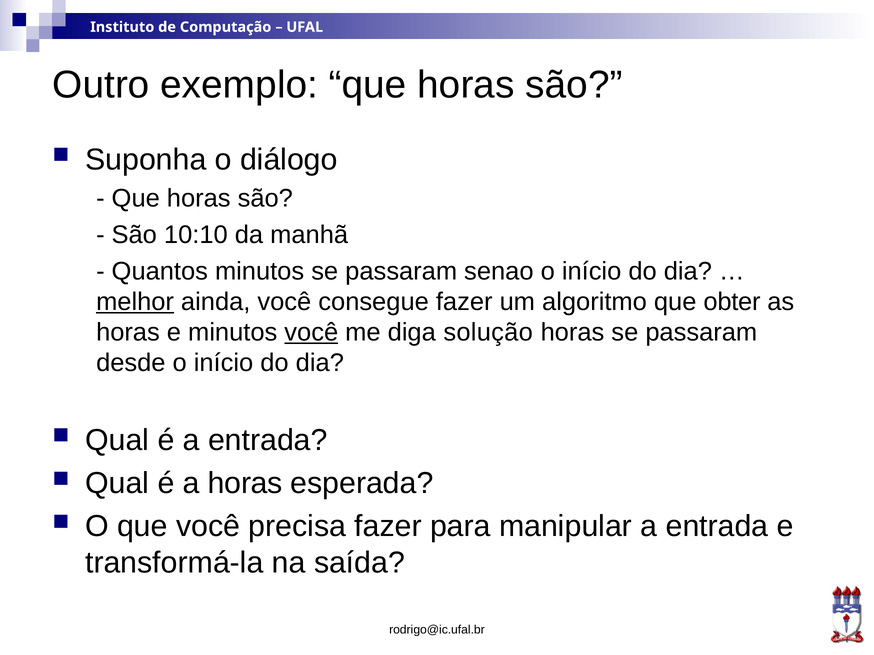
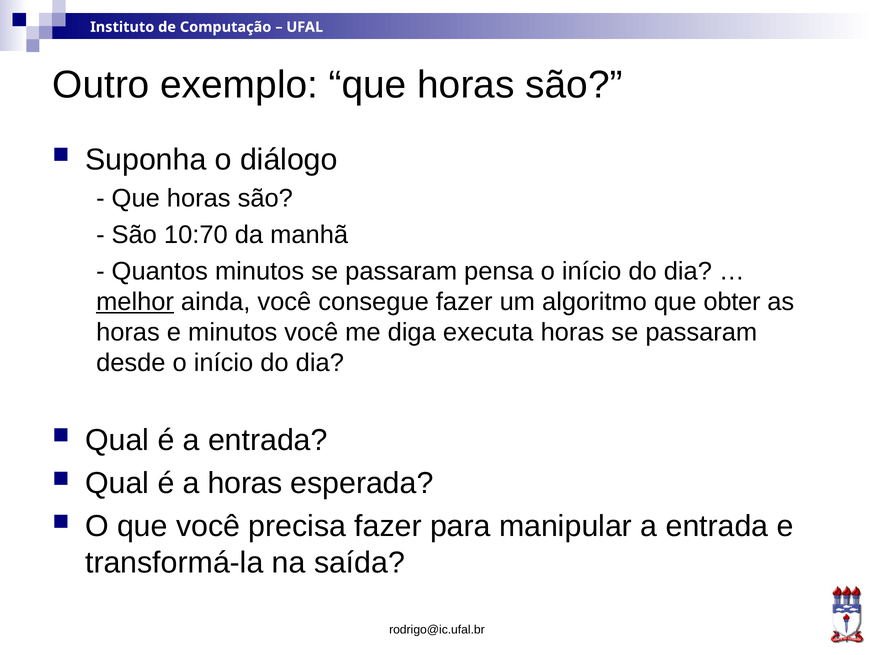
10:10: 10:10 -> 10:70 (196, 235)
senao: senao -> pensa (499, 272)
você underline: present -> none (311, 333)
solução: solução -> executa (488, 333)
